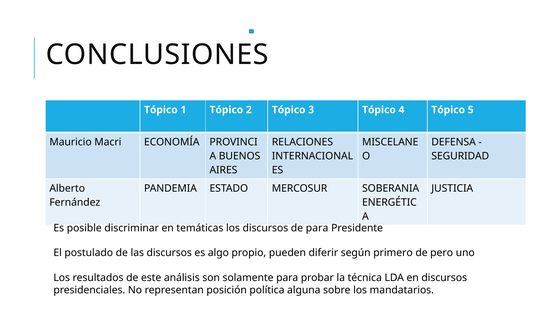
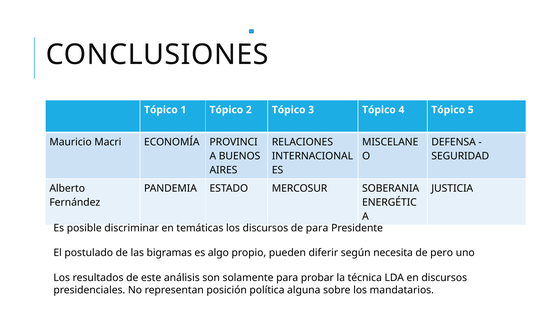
las discursos: discursos -> bigramas (169, 252)
primero: primero -> necesita (393, 252)
